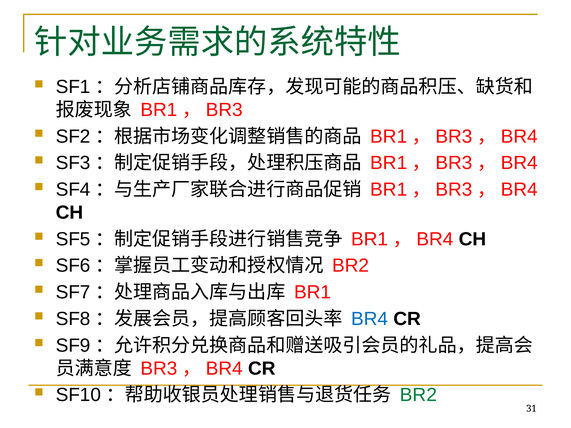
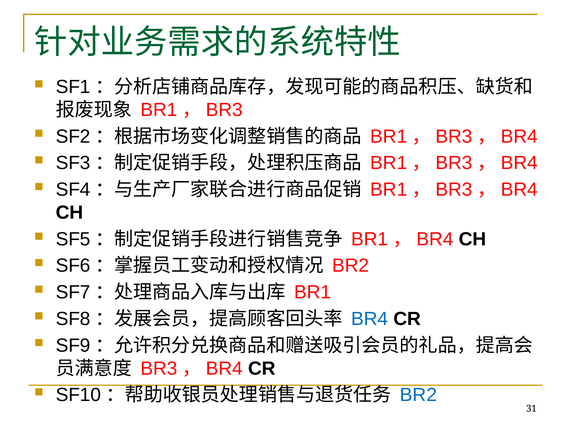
BR2 colour: green -> blue (418, 395)
